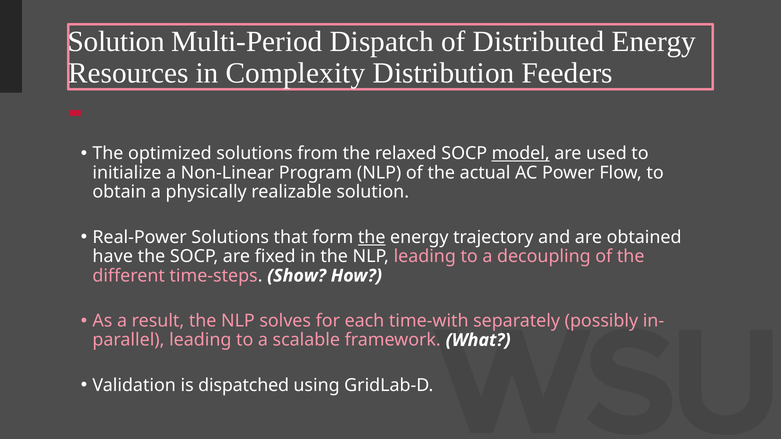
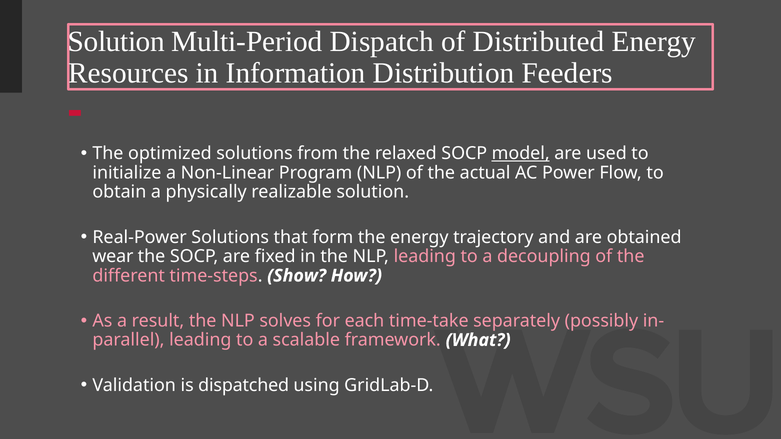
Complexity: Complexity -> Information (296, 73)
the underline: present -> none (372, 237)
have: have -> wear (113, 257)
time-with: time-with -> time-take (429, 321)
